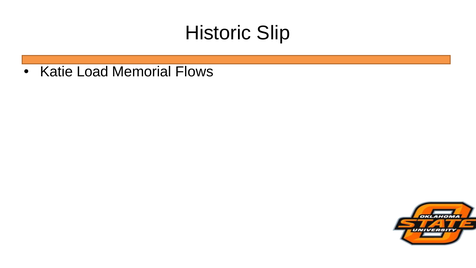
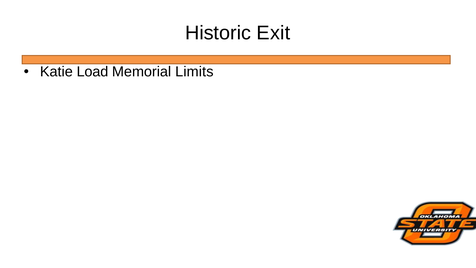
Slip: Slip -> Exit (273, 33)
Flows: Flows -> Limits (194, 72)
